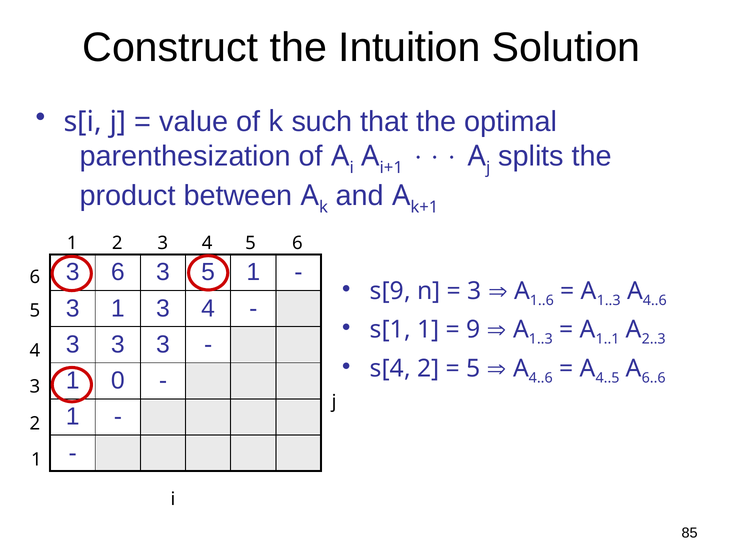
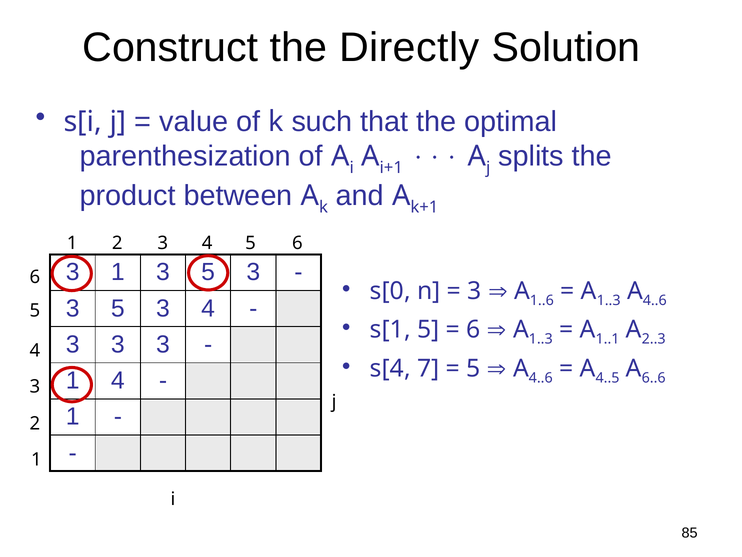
Intuition: Intuition -> Directly (409, 48)
6: 6 -> 1 (118, 272)
1: 1 -> 3 (253, 272)
s[9: s[9 -> s[0 (390, 291)
1: 1 -> 5 (118, 308)
s[1 1: 1 -> 5 (428, 329)
9: 9 -> 6 (473, 329)
s[4 2: 2 -> 7 (428, 368)
1 0: 0 -> 4 (118, 380)
